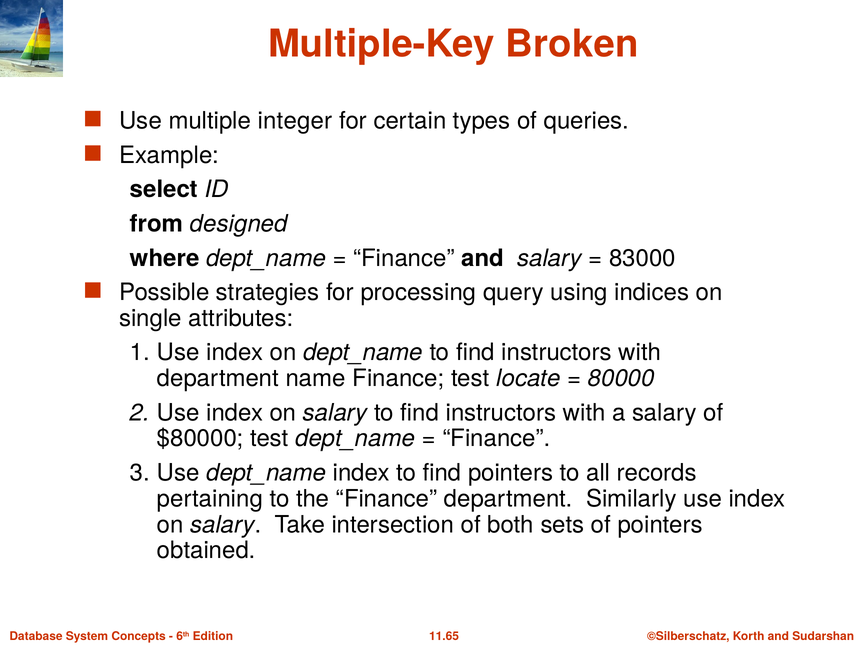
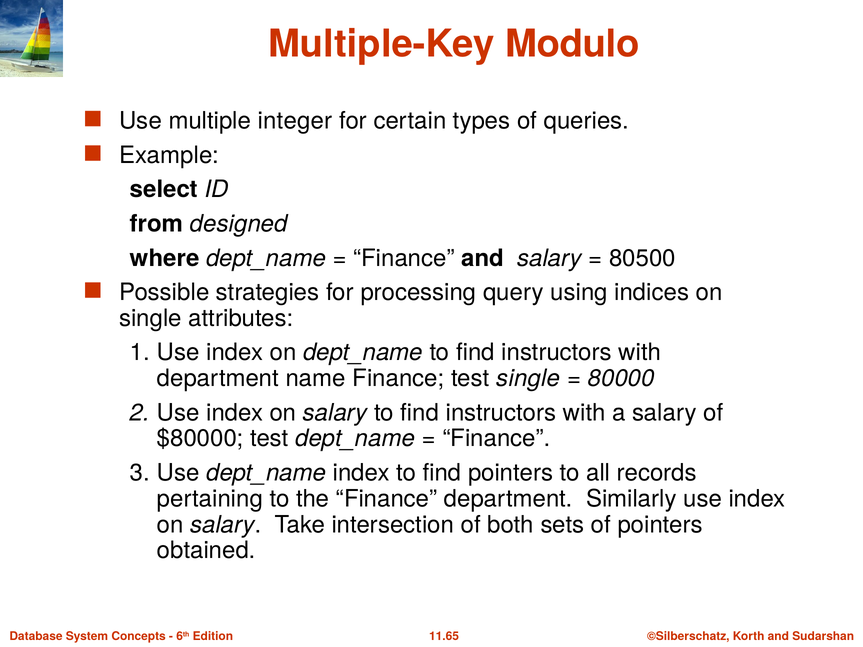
Broken: Broken -> Modulo (572, 44)
83000: 83000 -> 80500 (642, 258)
test locate: locate -> single (528, 379)
